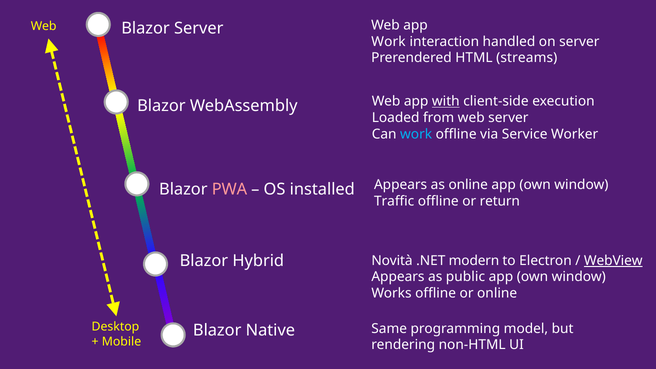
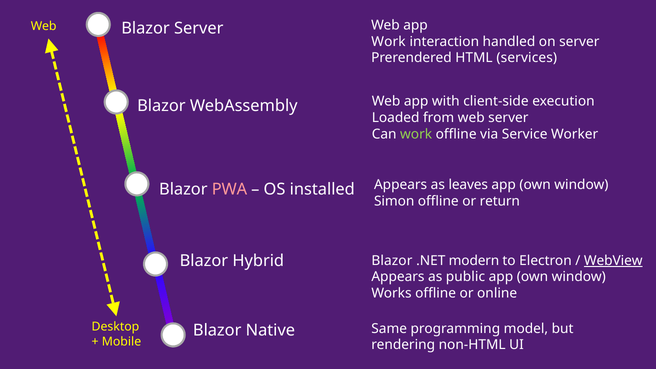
streams: streams -> services (527, 58)
with underline: present -> none (446, 101)
work colour: light blue -> light green (416, 134)
as online: online -> leaves (468, 185)
Traffic: Traffic -> Simon (394, 201)
Hybrid Novità: Novità -> Blazor (392, 261)
